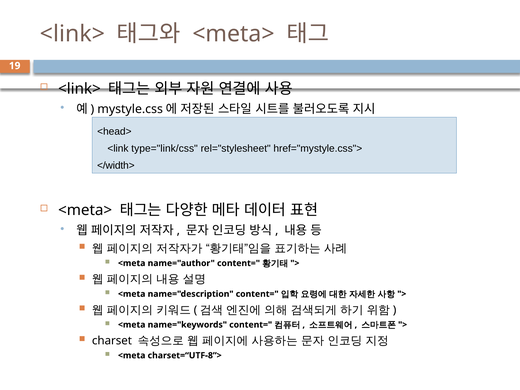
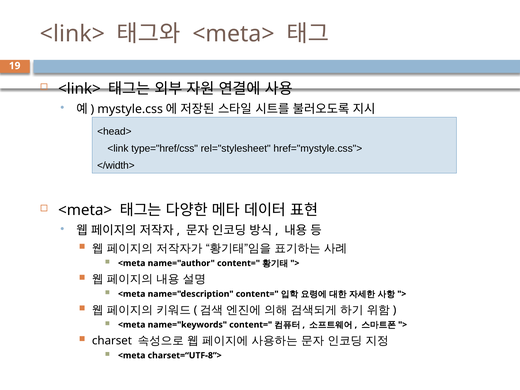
type="link/css: type="link/css -> type="href/css (165, 148)
